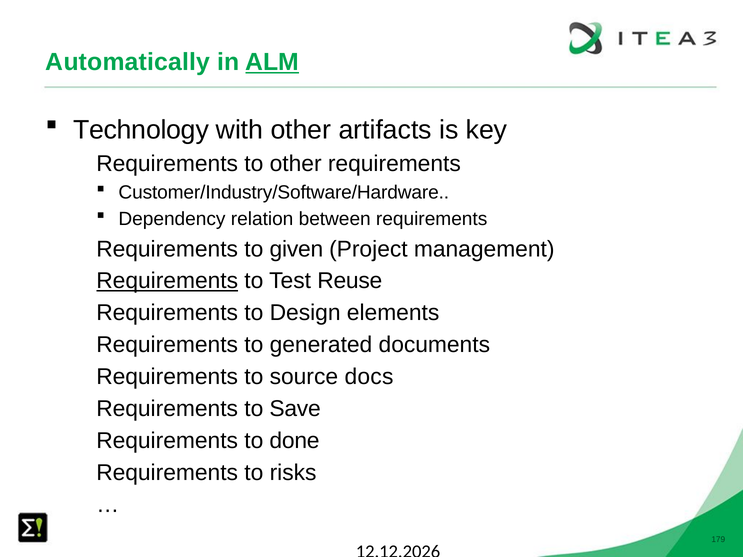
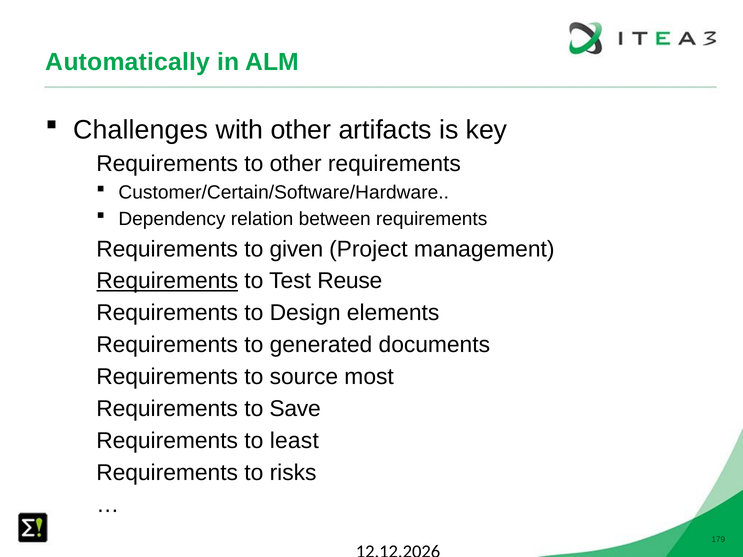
ALM underline: present -> none (272, 62)
Technology: Technology -> Challenges (141, 130)
Customer/Industry/Software/Hardware: Customer/Industry/Software/Hardware -> Customer/Certain/Software/Hardware (284, 192)
docs: docs -> most (369, 377)
done: done -> least (294, 441)
